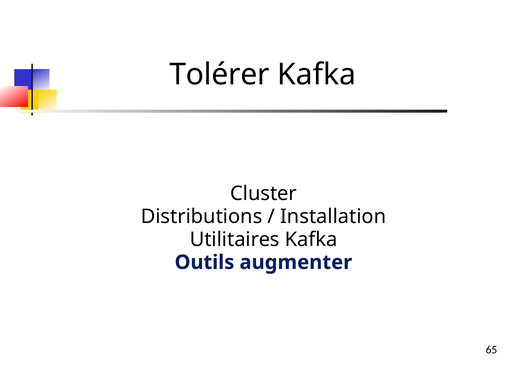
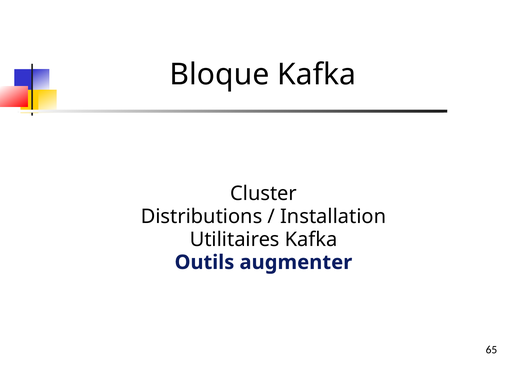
Tolérer: Tolérer -> Bloque (219, 74)
